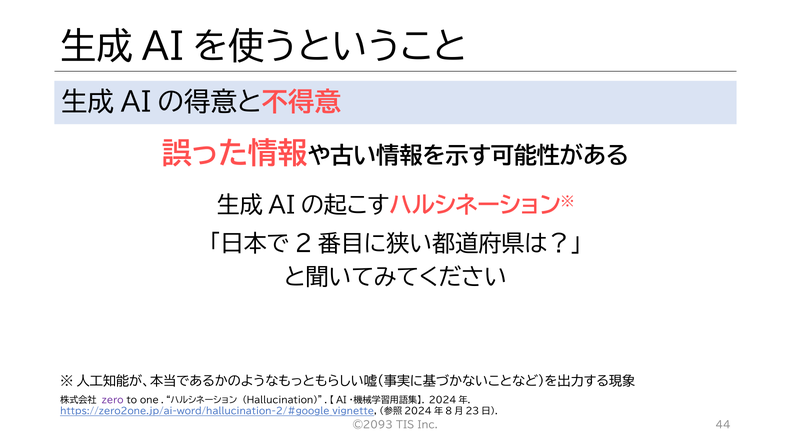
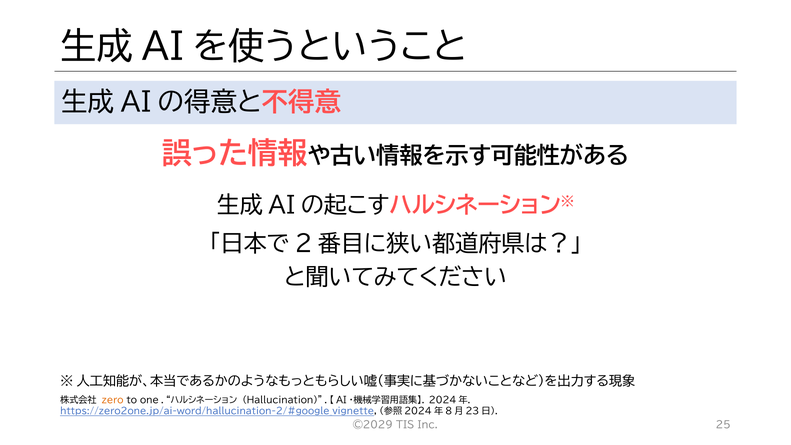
zero colour: purple -> orange (113, 400)
©2093: ©2093 -> ©2029 (373, 425)
44: 44 -> 25 (723, 425)
